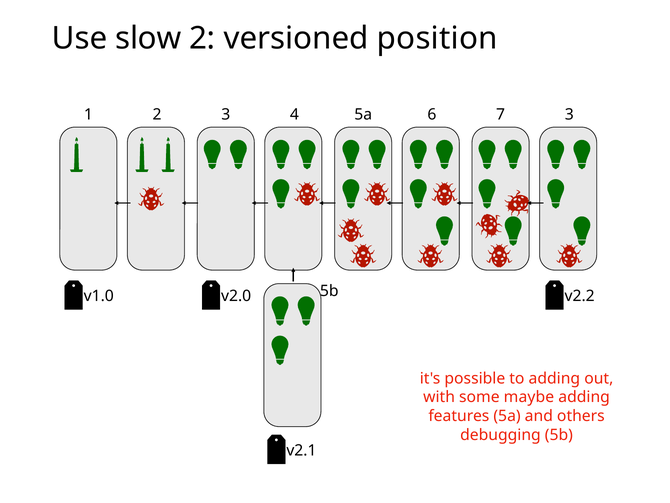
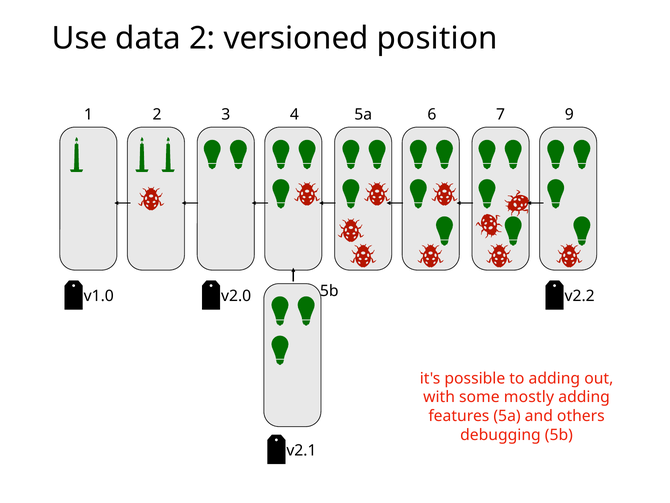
slow: slow -> data (148, 39)
7 3: 3 -> 9 (569, 115)
maybe: maybe -> mostly (529, 397)
